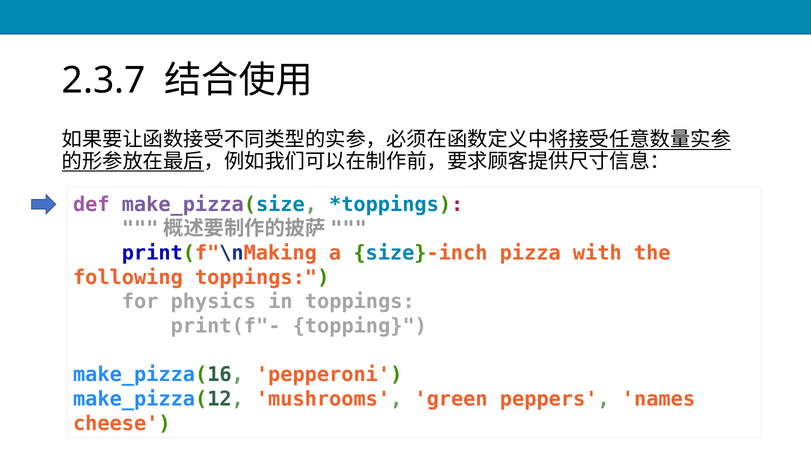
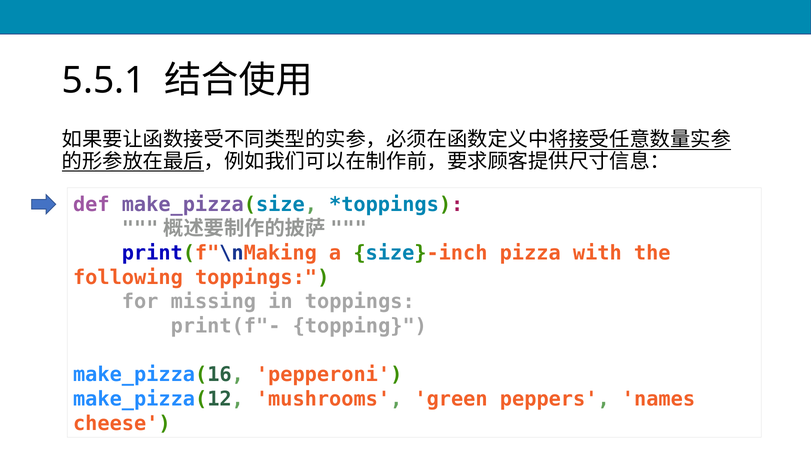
2.3.7: 2.3.7 -> 5.5.1 (104, 80)
physics: physics -> missing (213, 302)
